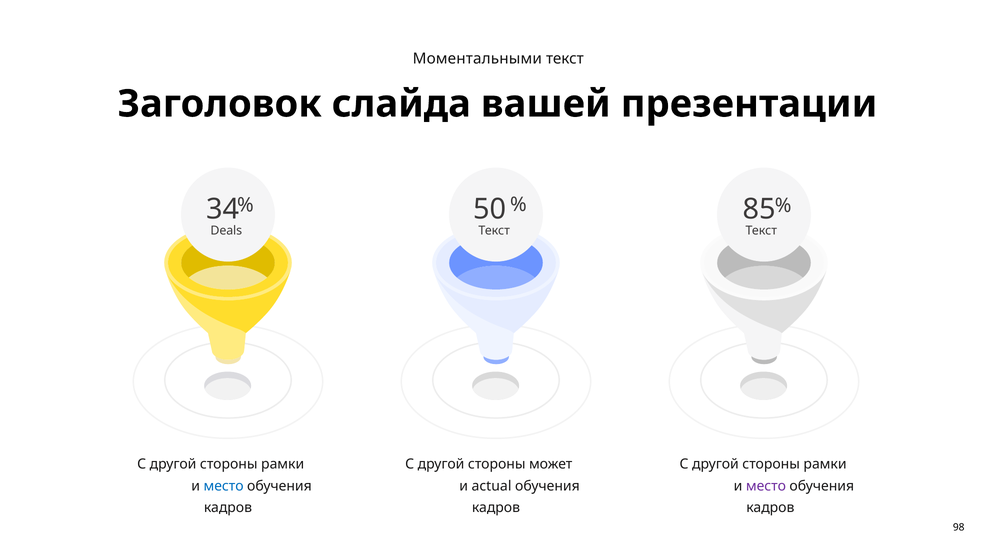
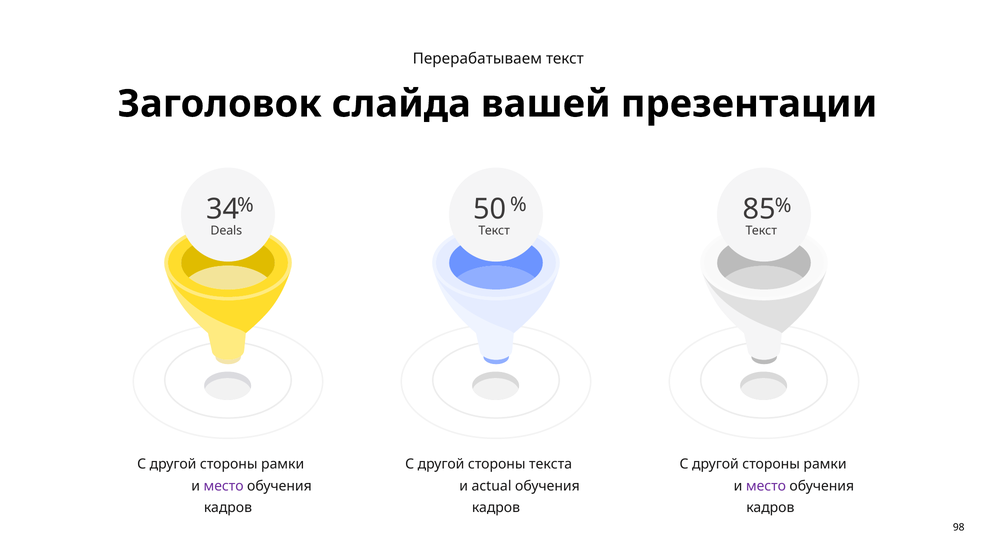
Моментальными: Моментальными -> Перерабатываем (477, 59)
может: может -> текста (551, 464)
место colour: blue -> purple (224, 486)
